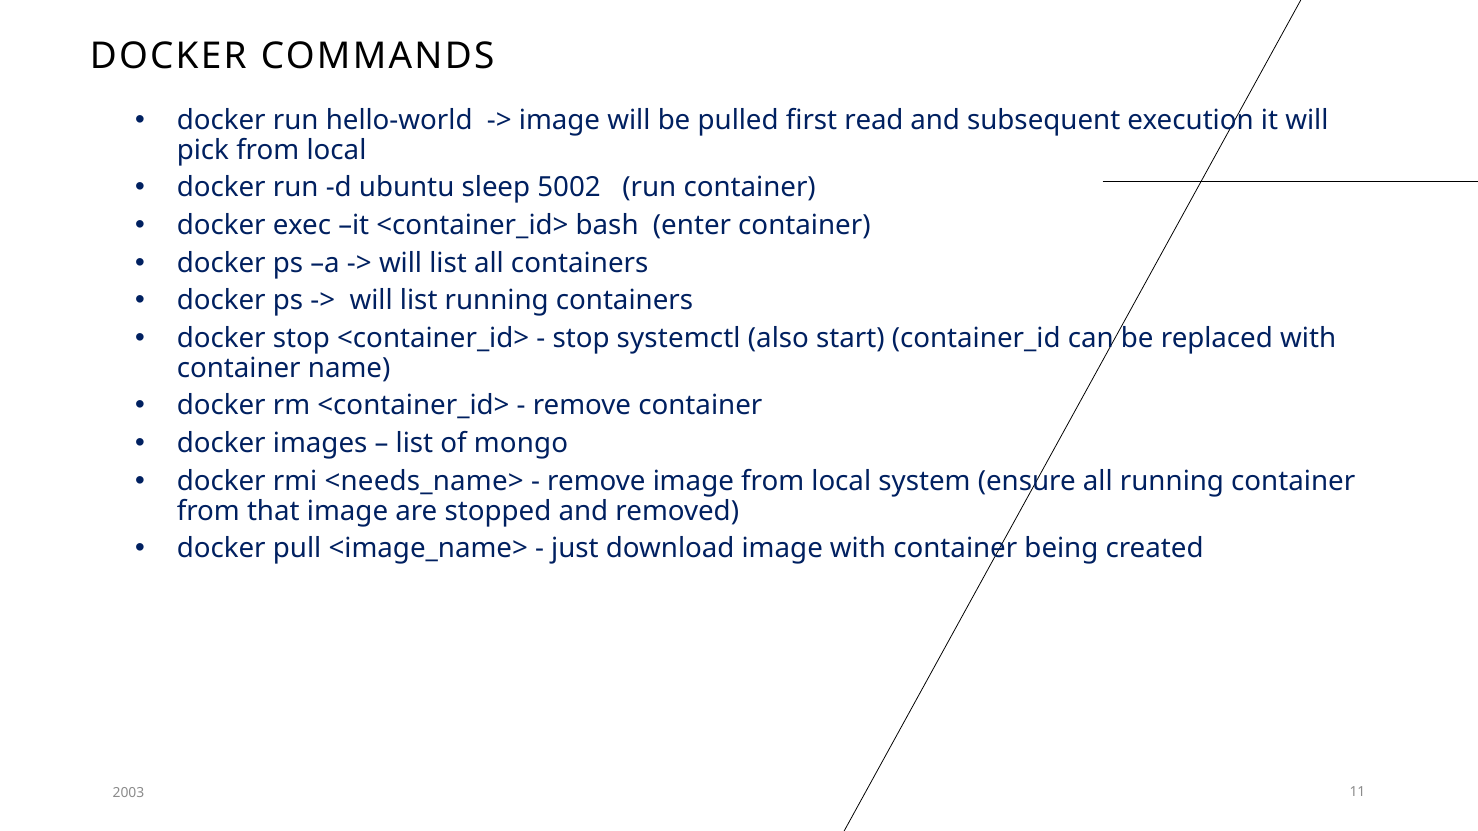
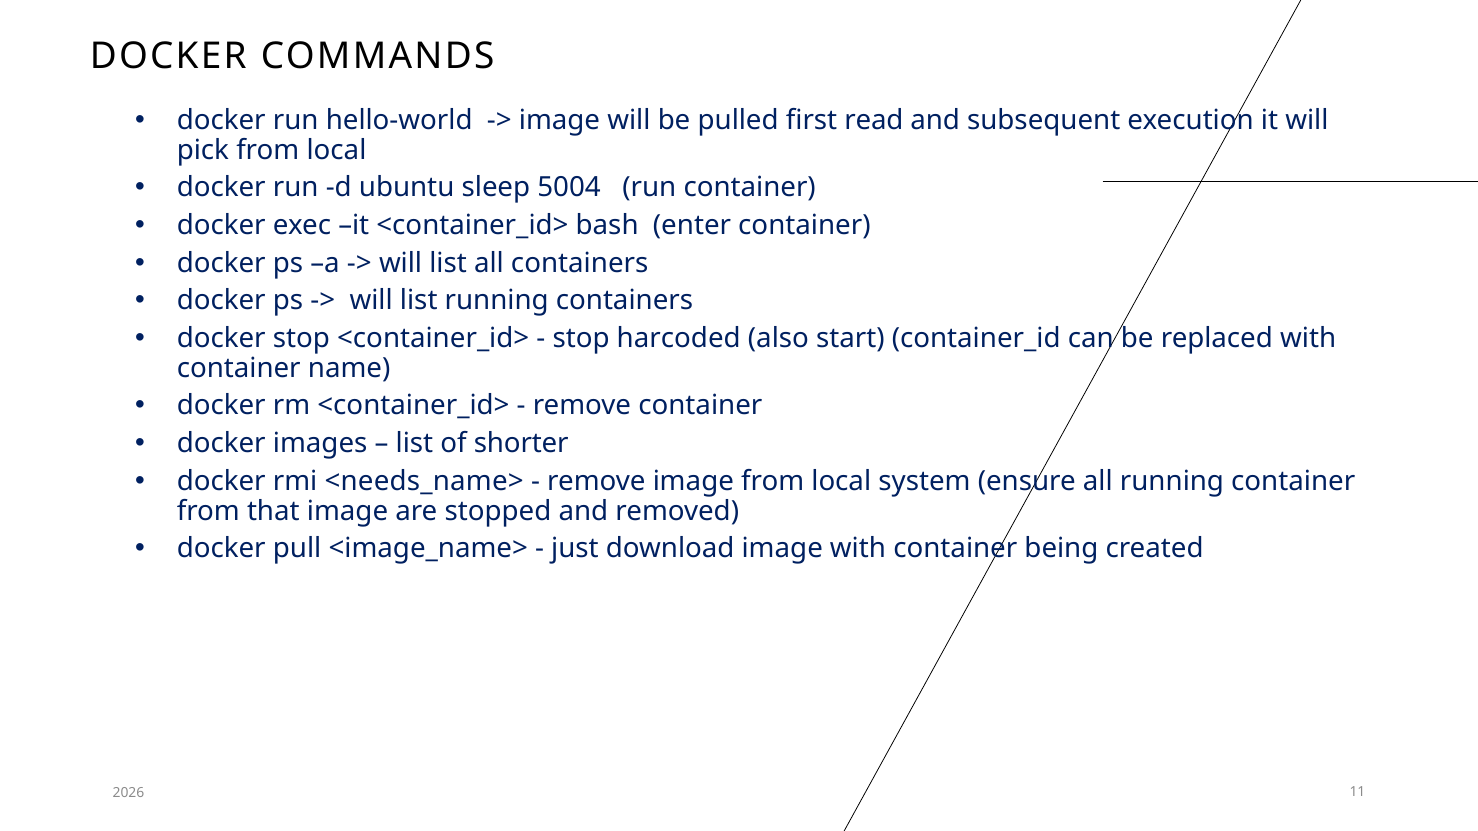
5002: 5002 -> 5004 (569, 188)
systemctl: systemctl -> harcoded (679, 338)
mongo: mongo -> shorter (521, 444)
2003: 2003 -> 2026 (129, 794)
